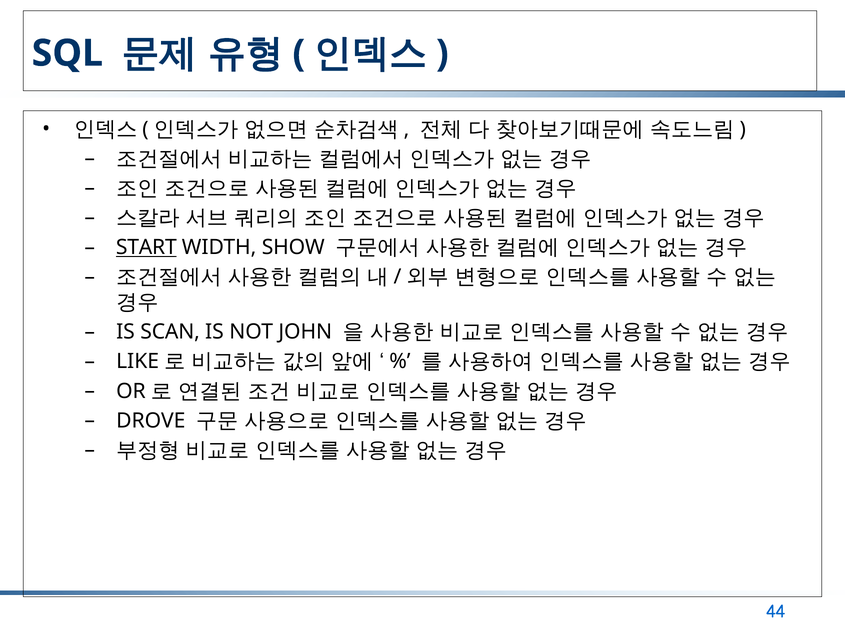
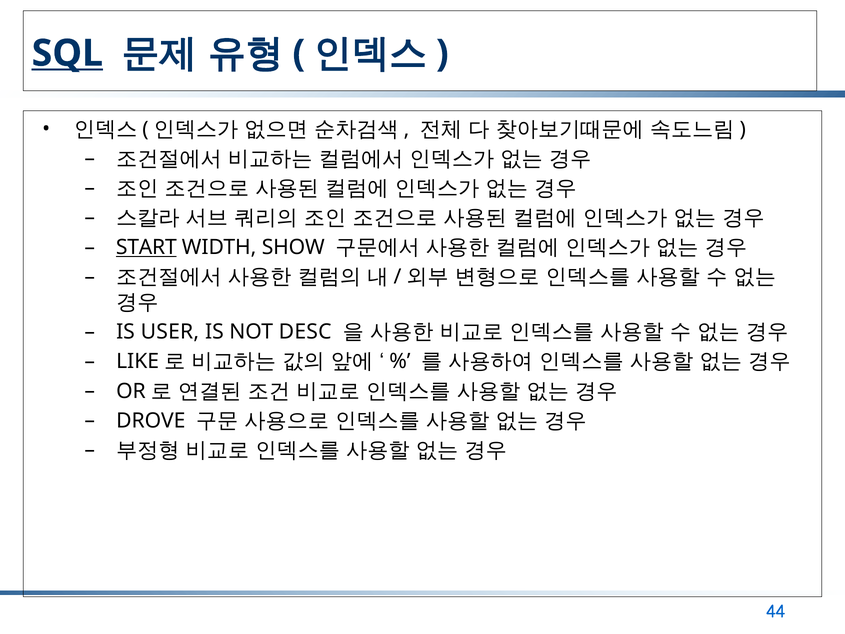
SQL underline: none -> present (67, 53)
SCAN: SCAN -> USER (170, 332)
JOHN: JOHN -> DESC (305, 332)
